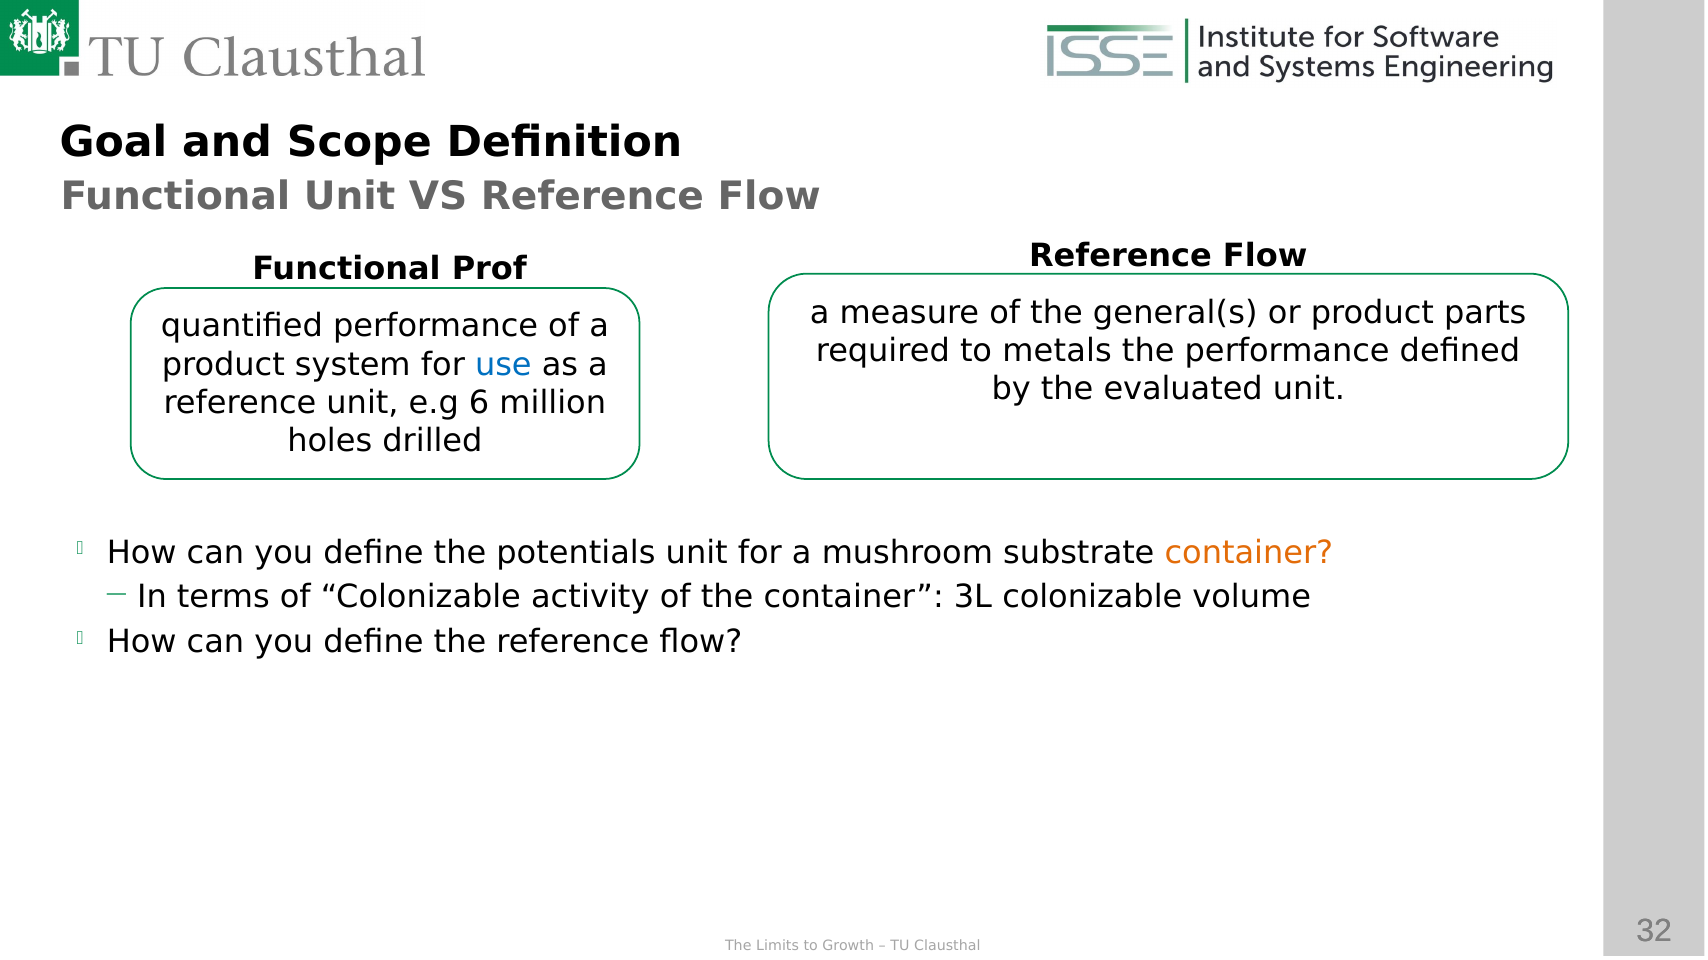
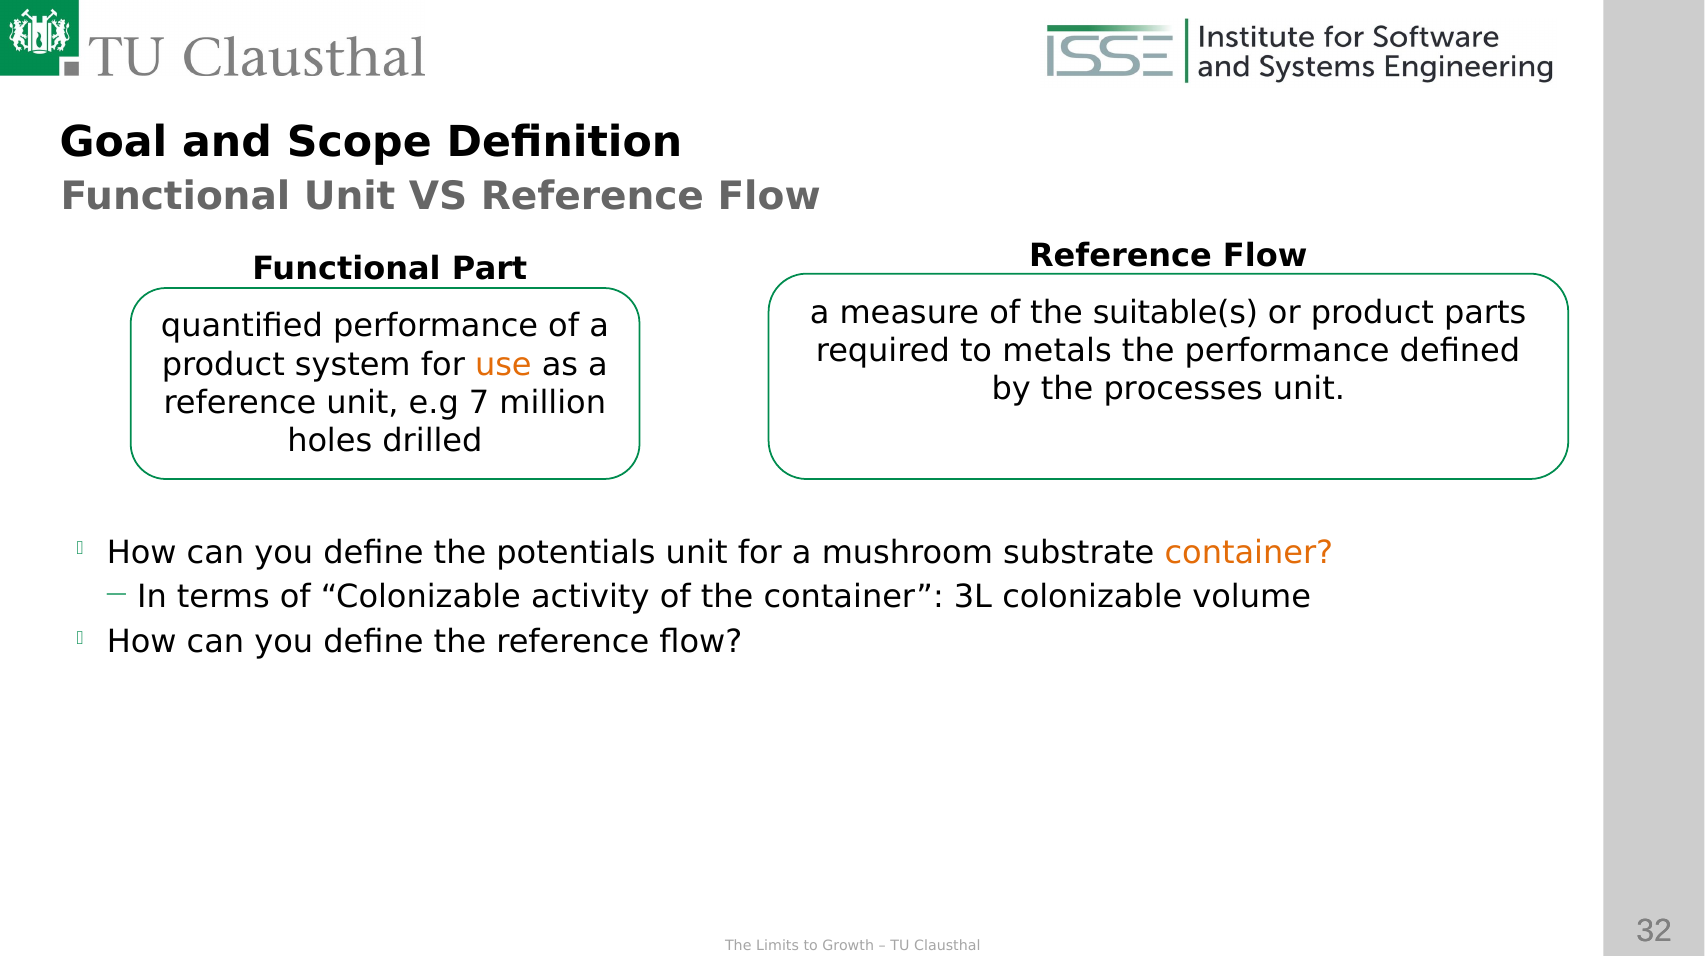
Prof: Prof -> Part (489, 269)
general(s: general(s -> suitable(s (1176, 313)
use colour: blue -> orange (503, 365)
evaluated: evaluated -> processes (1183, 390)
6: 6 -> 7 (479, 403)
